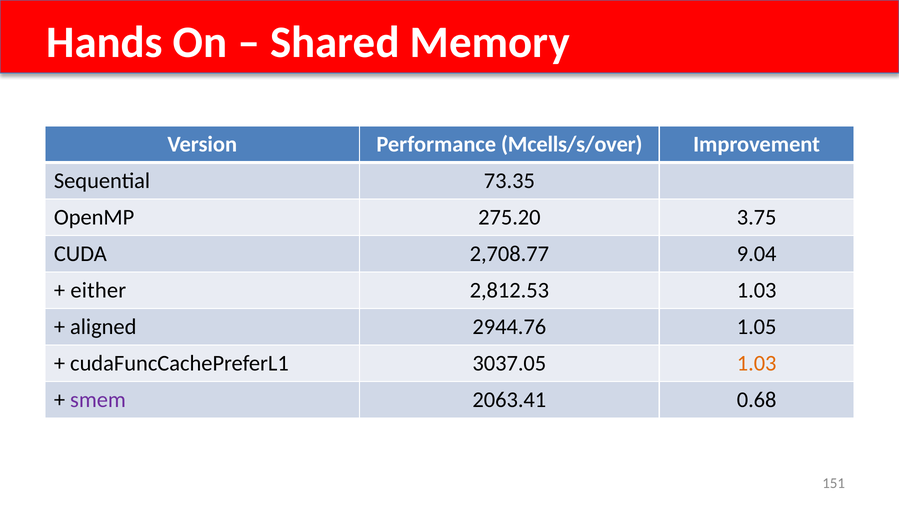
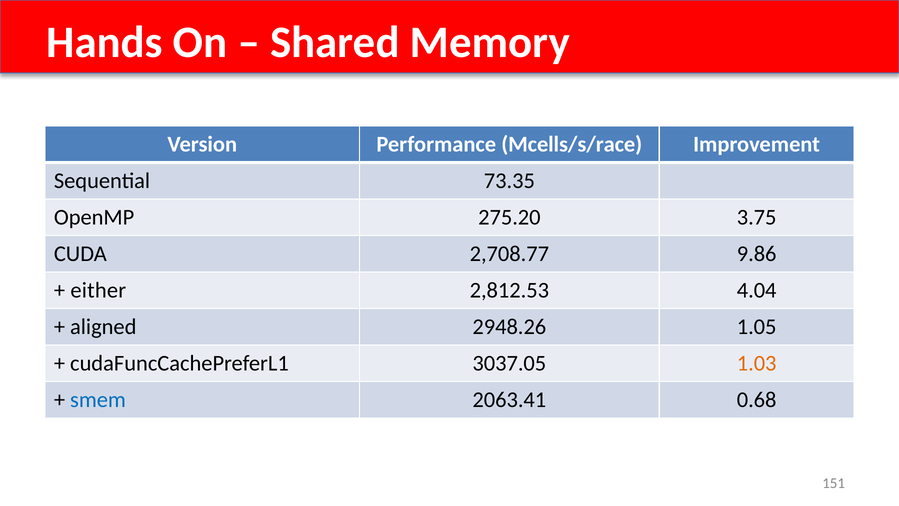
Mcells/s/over: Mcells/s/over -> Mcells/s/race (572, 144)
9.04: 9.04 -> 9.86 (757, 254)
2,812.53 1.03: 1.03 -> 4.04 (757, 290)
2944.76: 2944.76 -> 2948.26 (509, 327)
smem colour: purple -> blue (98, 400)
